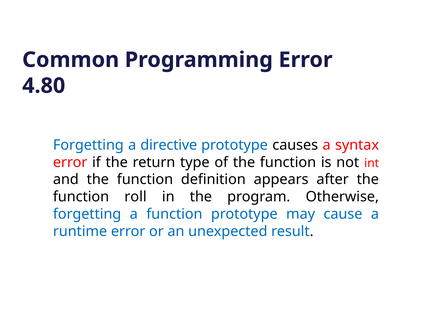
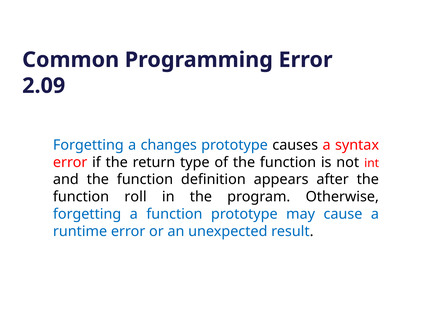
4.80: 4.80 -> 2.09 (44, 86)
directive: directive -> changes (169, 145)
